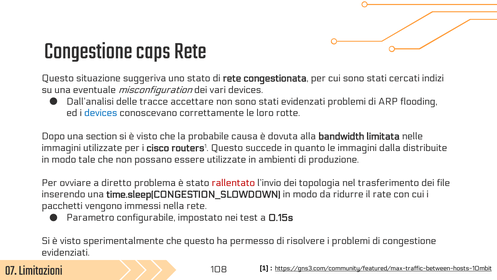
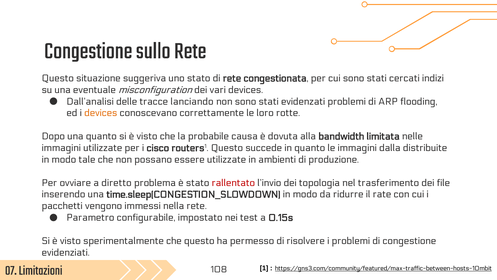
caps: caps -> sullo (153, 50)
accettare: accettare -> lanciando (192, 101)
devices colour: blue -> orange (101, 113)
una section: section -> quanto (101, 136)
